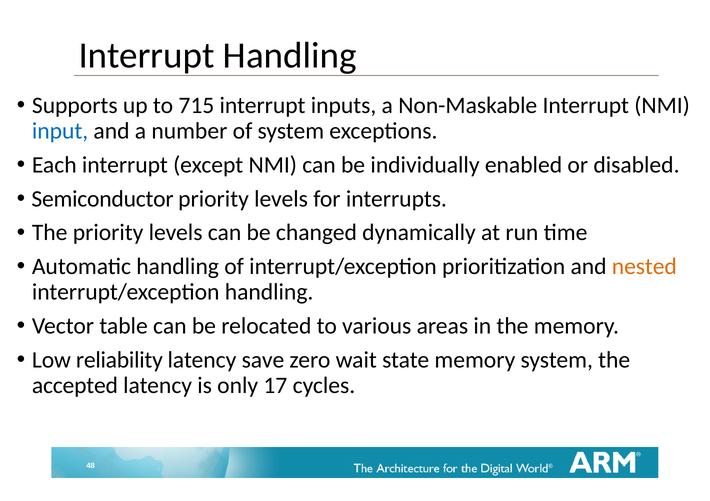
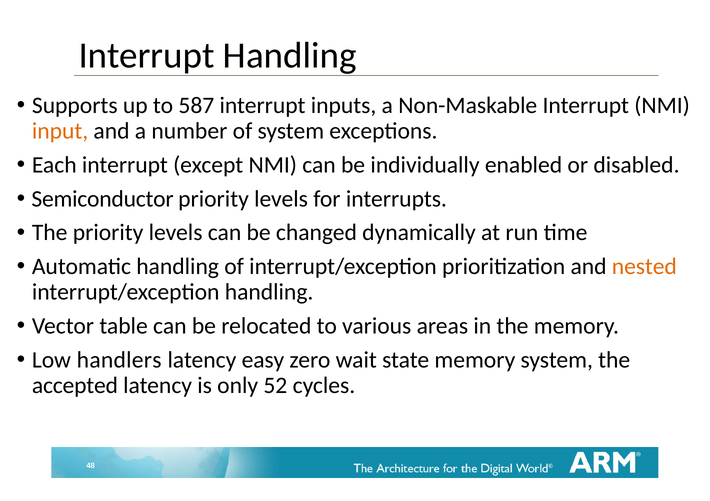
715: 715 -> 587 (196, 106)
input colour: blue -> orange (60, 131)
reliability: reliability -> handlers (119, 360)
save: save -> easy (263, 360)
17: 17 -> 52 (275, 386)
